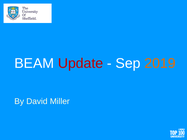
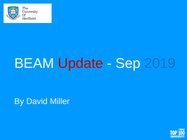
2019 colour: orange -> blue (160, 63)
